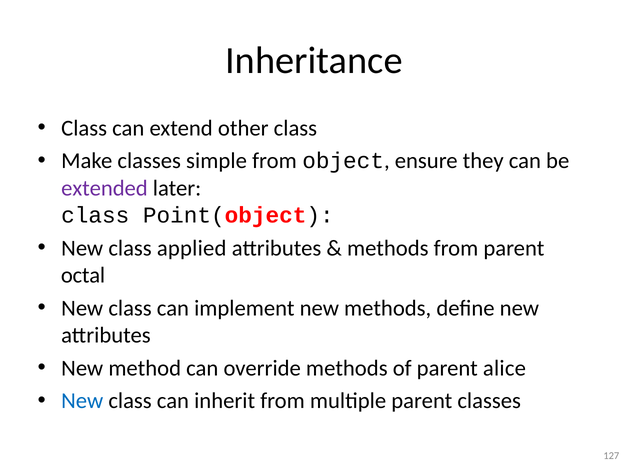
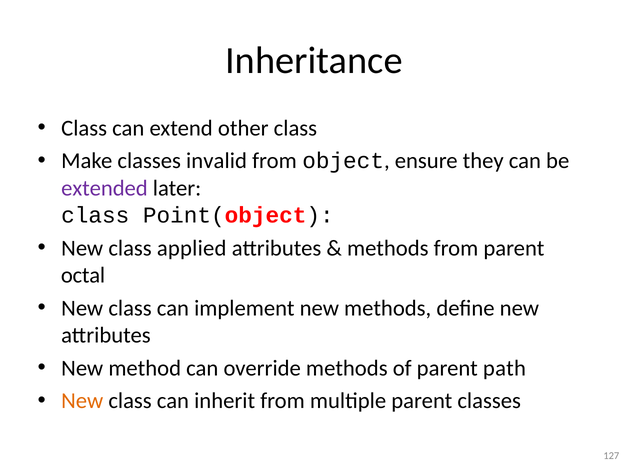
simple: simple -> invalid (217, 161)
alice: alice -> path (504, 368)
New colour: blue -> orange (82, 401)
